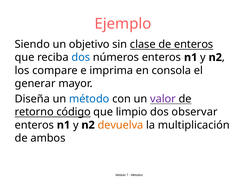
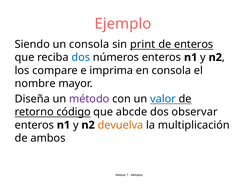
un objetivo: objetivo -> consola (89, 44)
clase: clase -> print (143, 44)
generar: generar -> nombre (35, 84)
método colour: blue -> purple (89, 99)
valor colour: purple -> blue (163, 99)
limpio: limpio -> abcde (132, 112)
